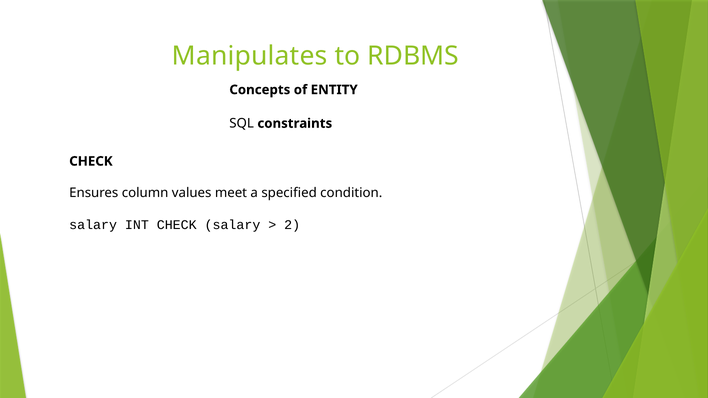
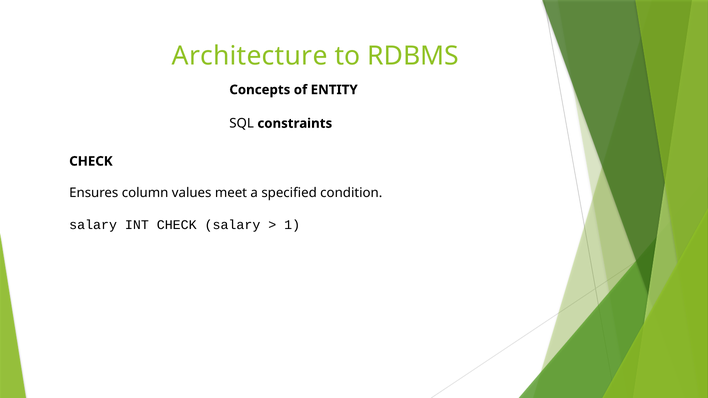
Manipulates: Manipulates -> Architecture (250, 56)
2: 2 -> 1 (292, 225)
